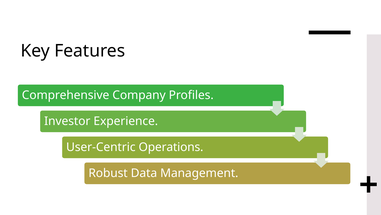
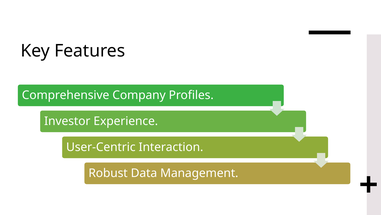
Operations: Operations -> Interaction (171, 147)
